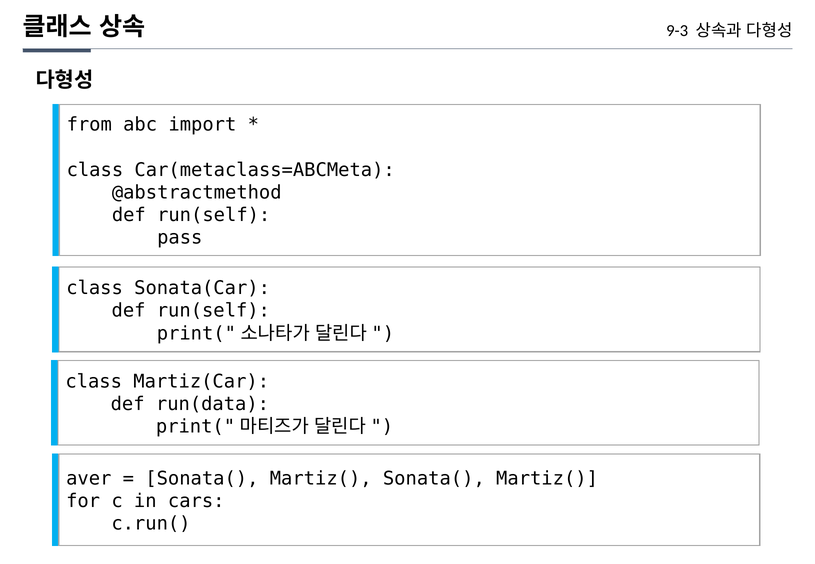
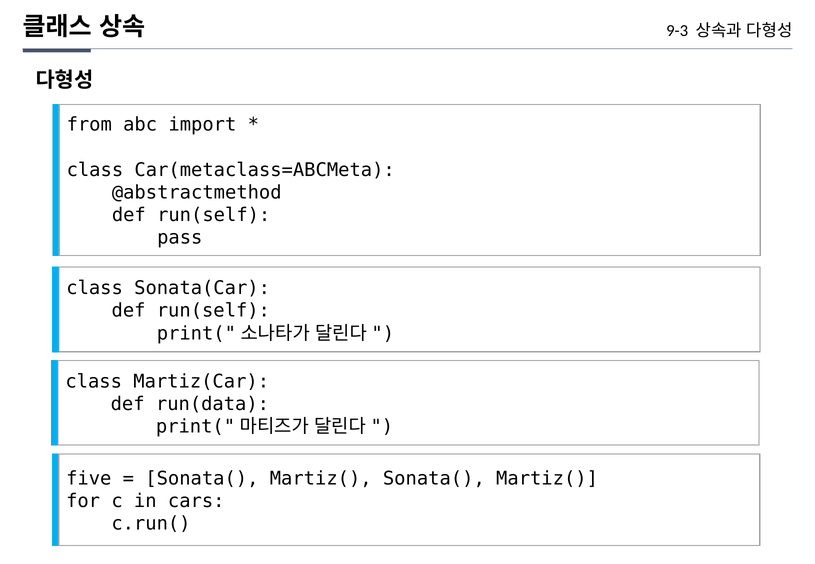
aver: aver -> five (89, 479)
